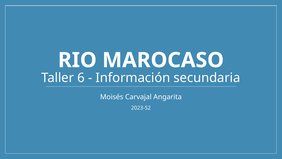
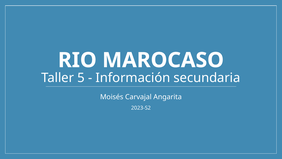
6: 6 -> 5 (81, 78)
